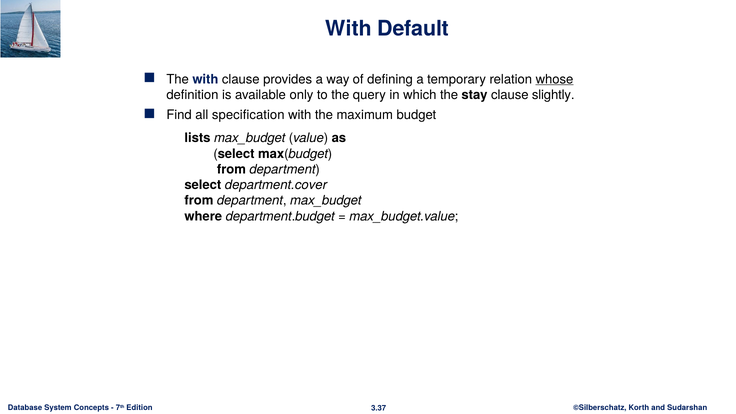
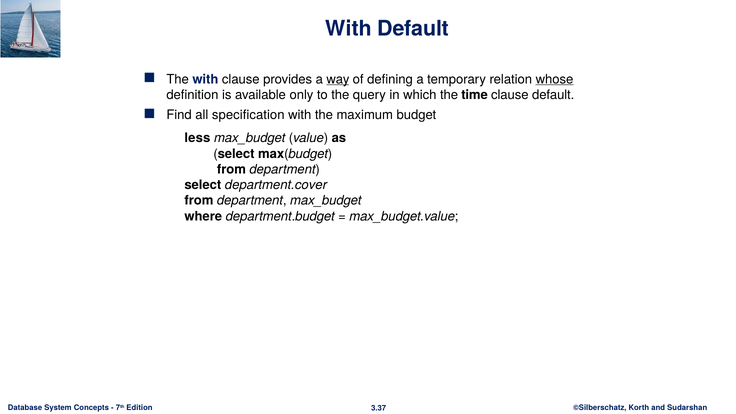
way underline: none -> present (338, 79)
stay: stay -> time (475, 95)
clause slightly: slightly -> default (553, 95)
lists: lists -> less (197, 138)
